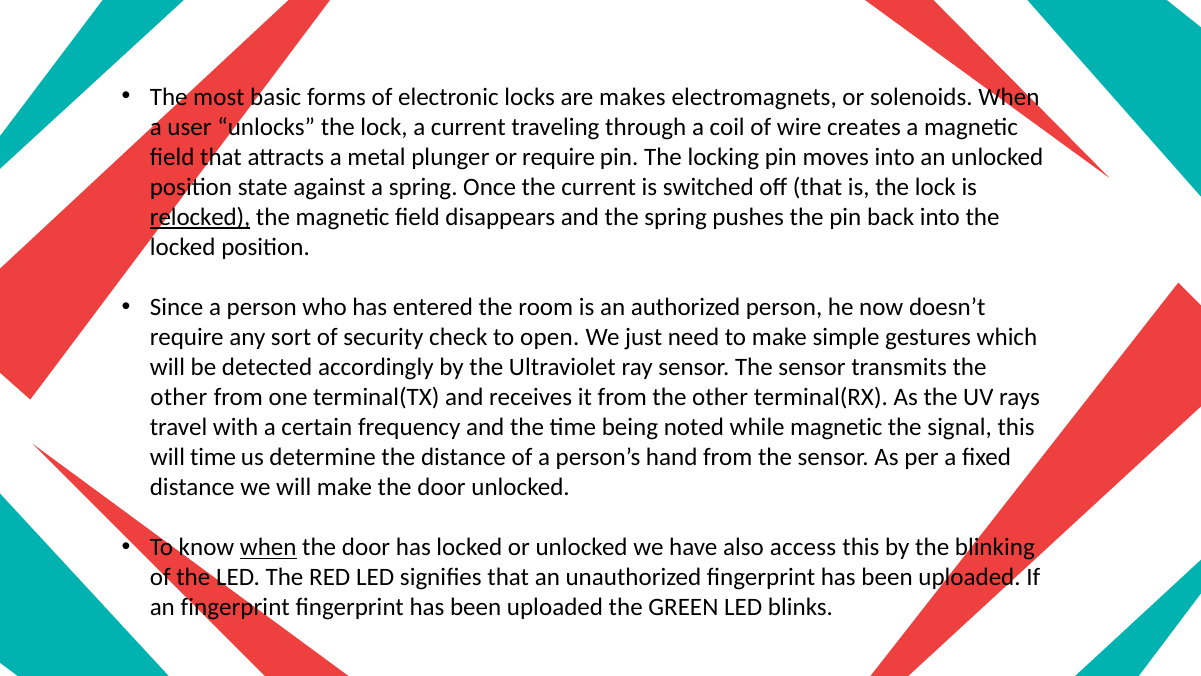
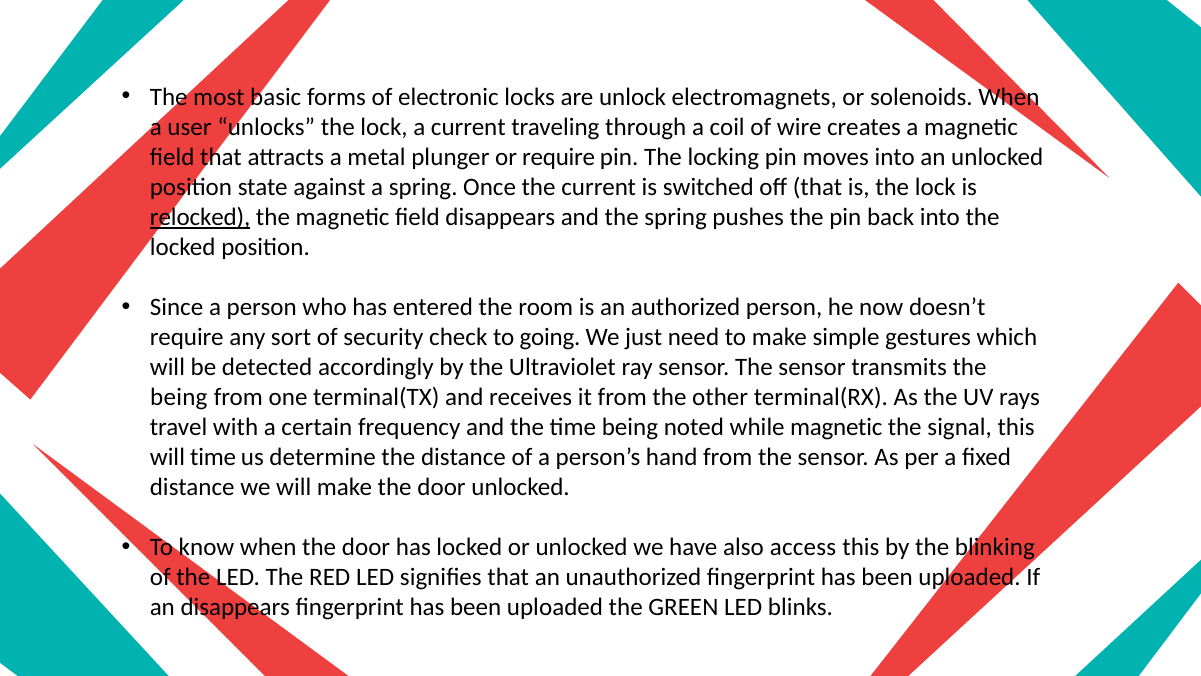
makes: makes -> unlock (633, 97)
open: open -> going (550, 337)
other: other -> being (179, 397)
when underline: present -> none (268, 547)
an fingerprint: fingerprint -> disappears (235, 607)
